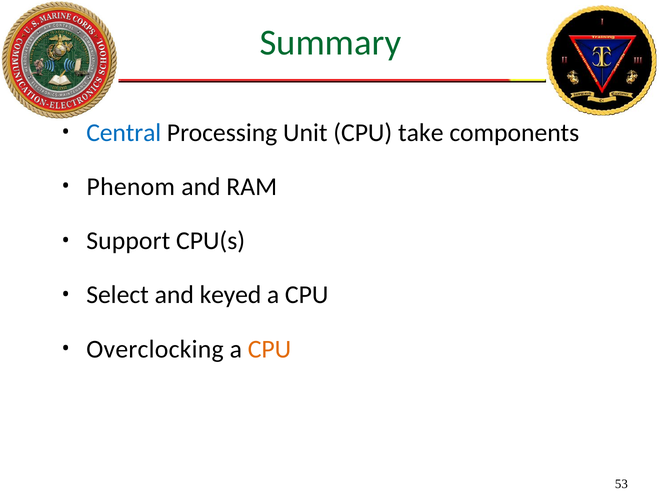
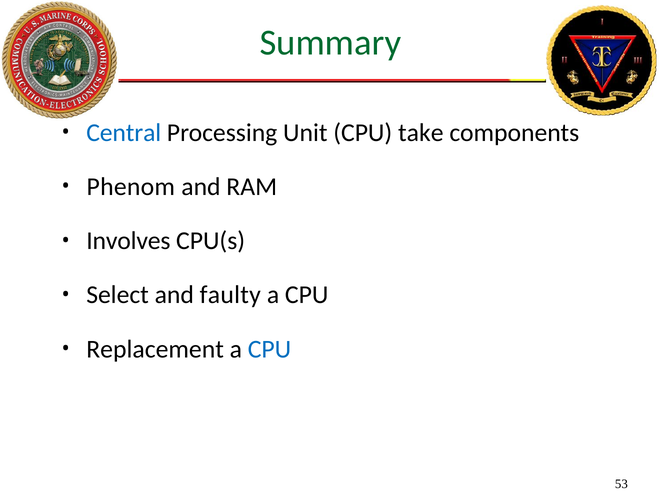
Support: Support -> Involves (128, 241)
keyed: keyed -> faulty (230, 295)
Overclocking: Overclocking -> Replacement (155, 350)
CPU colour: orange -> blue (269, 350)
